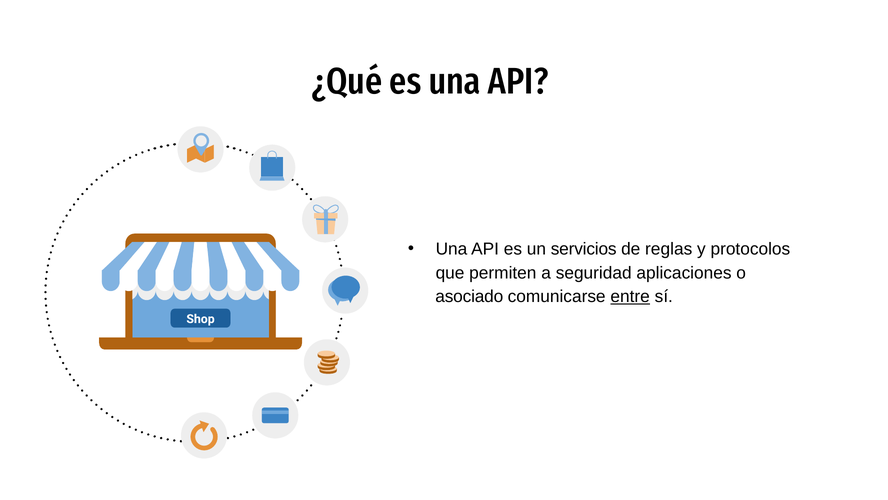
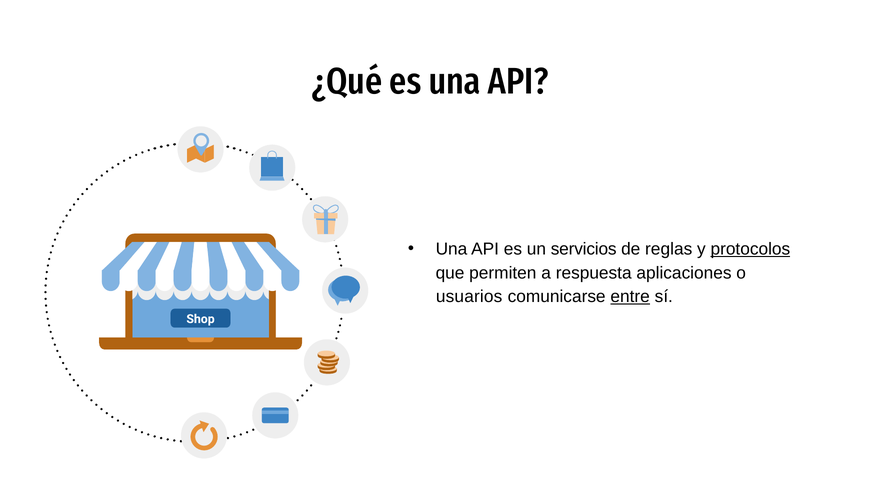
protocolos underline: none -> present (750, 249)
seguridad: seguridad -> respuesta (594, 273)
asociado: asociado -> usuarios (469, 297)
